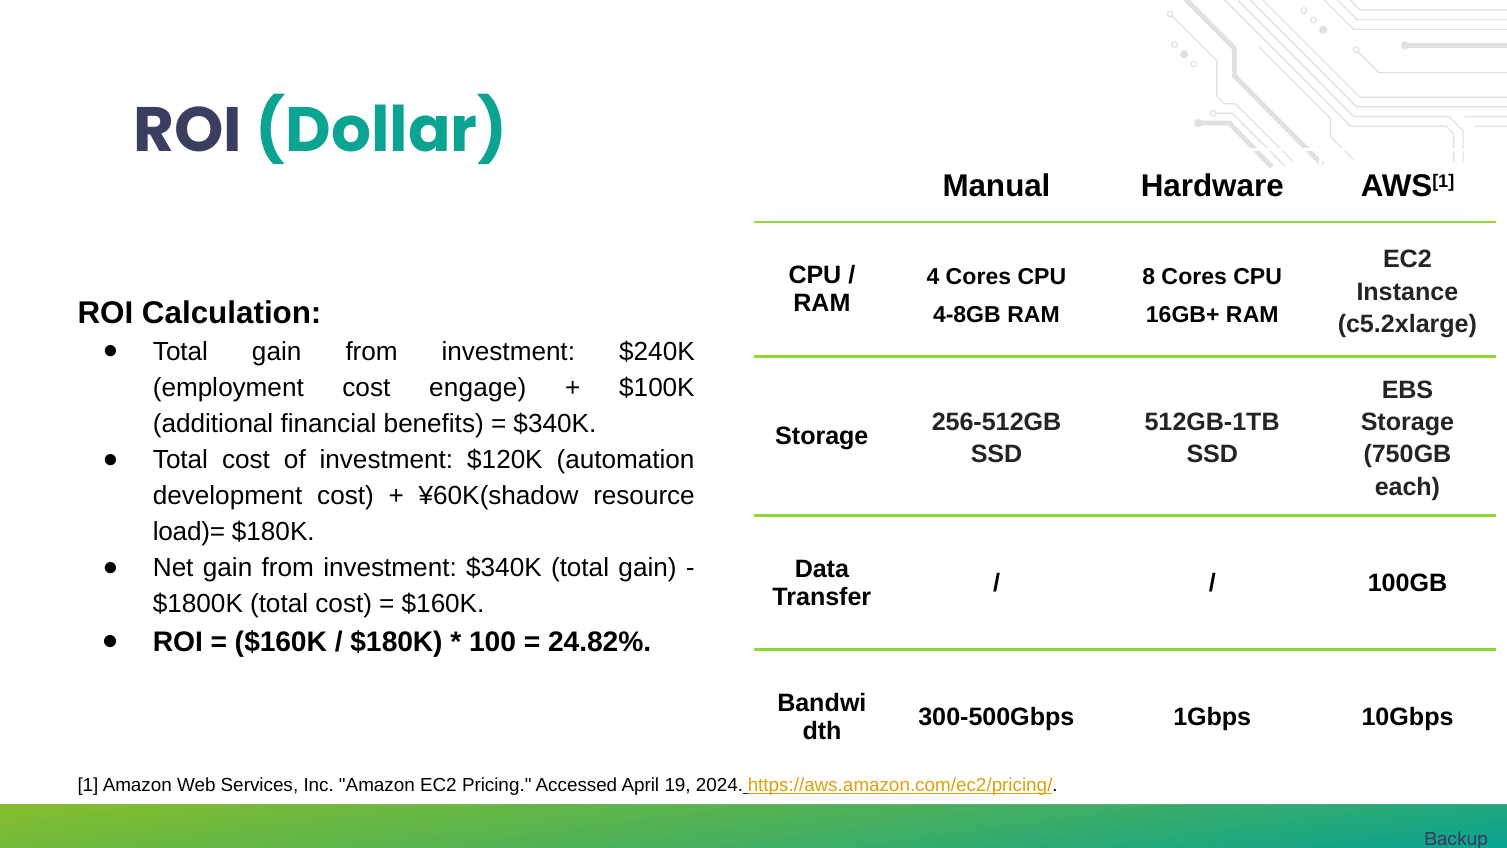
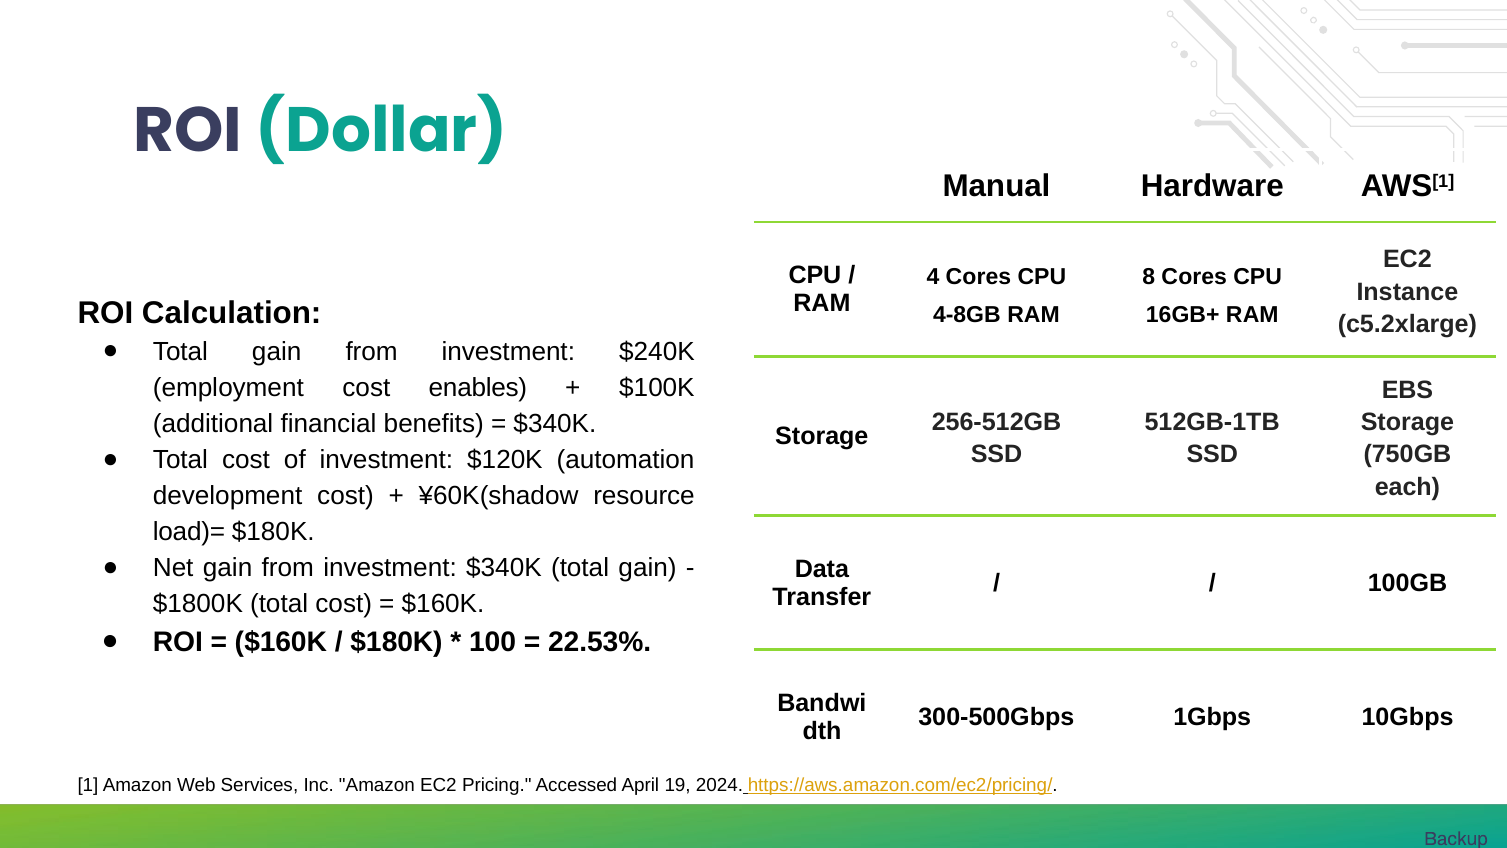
engage: engage -> enables (478, 388)
24.82%: 24.82% -> 22.53% (600, 642)
